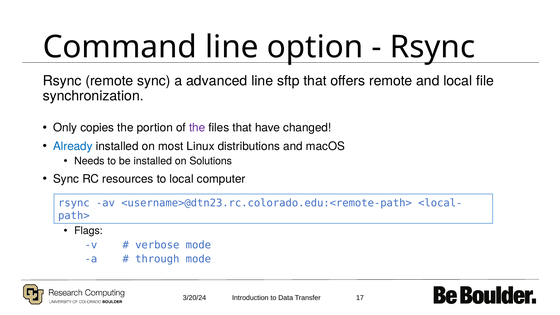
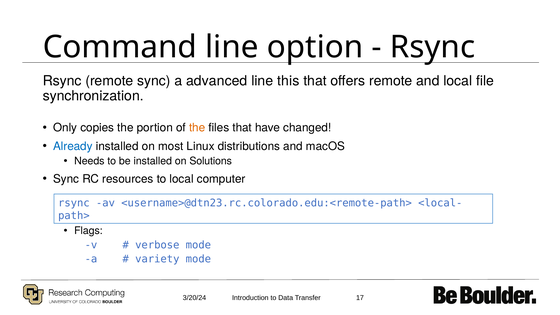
sftp: sftp -> this (288, 81)
the colour: purple -> orange (197, 128)
through: through -> variety (157, 259)
